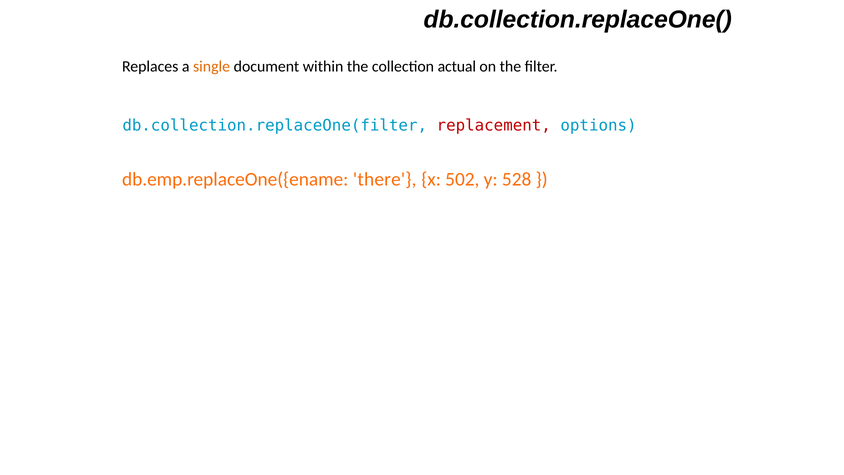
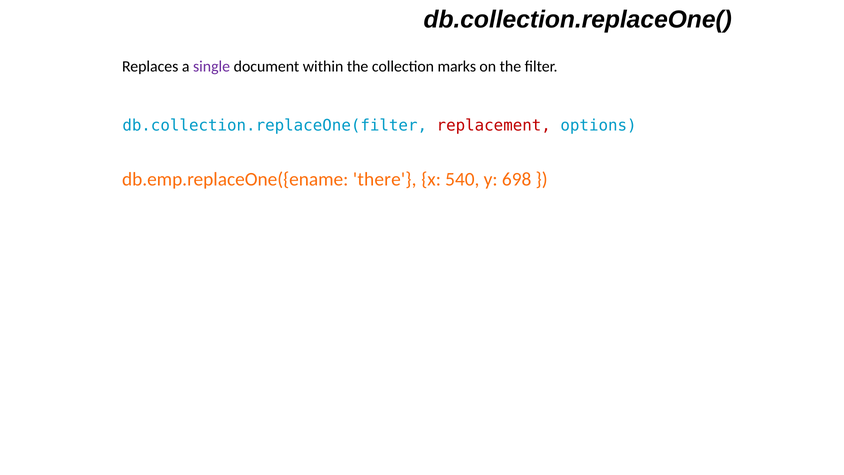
single colour: orange -> purple (212, 66)
actual: actual -> marks (457, 66)
502: 502 -> 540 (462, 179)
528: 528 -> 698 (517, 179)
